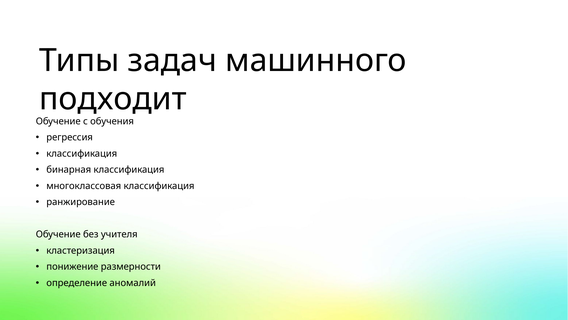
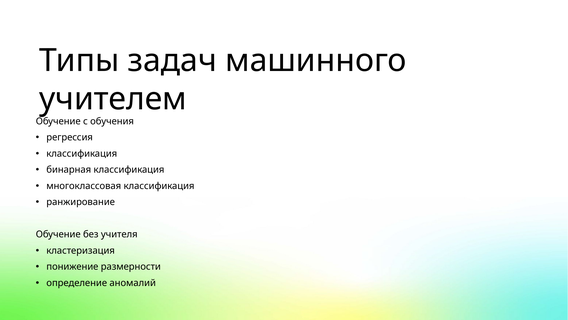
подходит: подходит -> учителем (113, 99)
